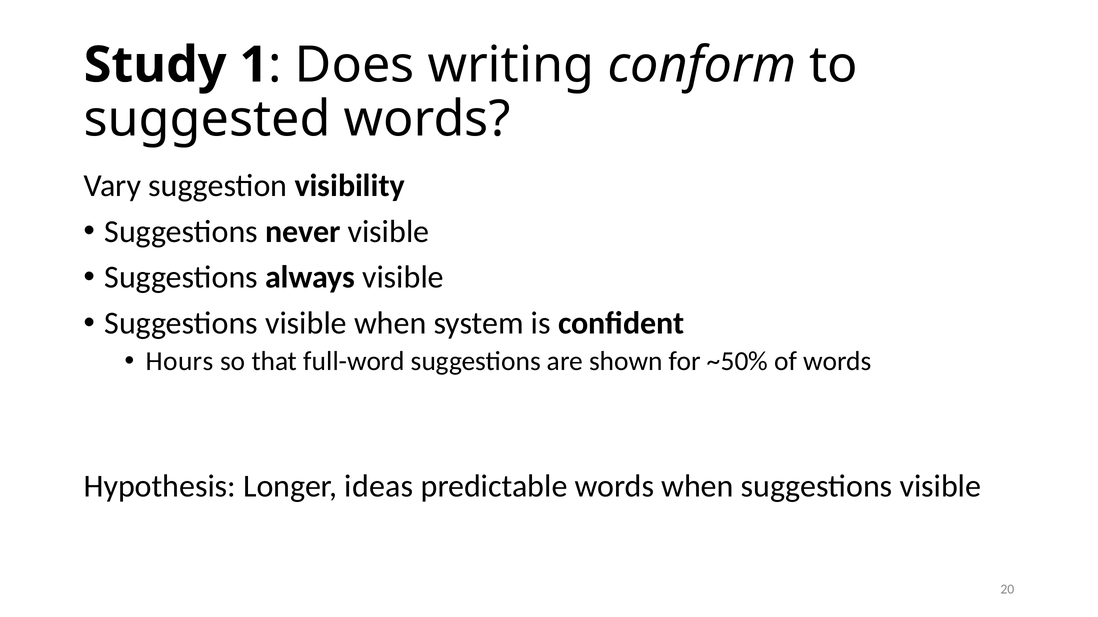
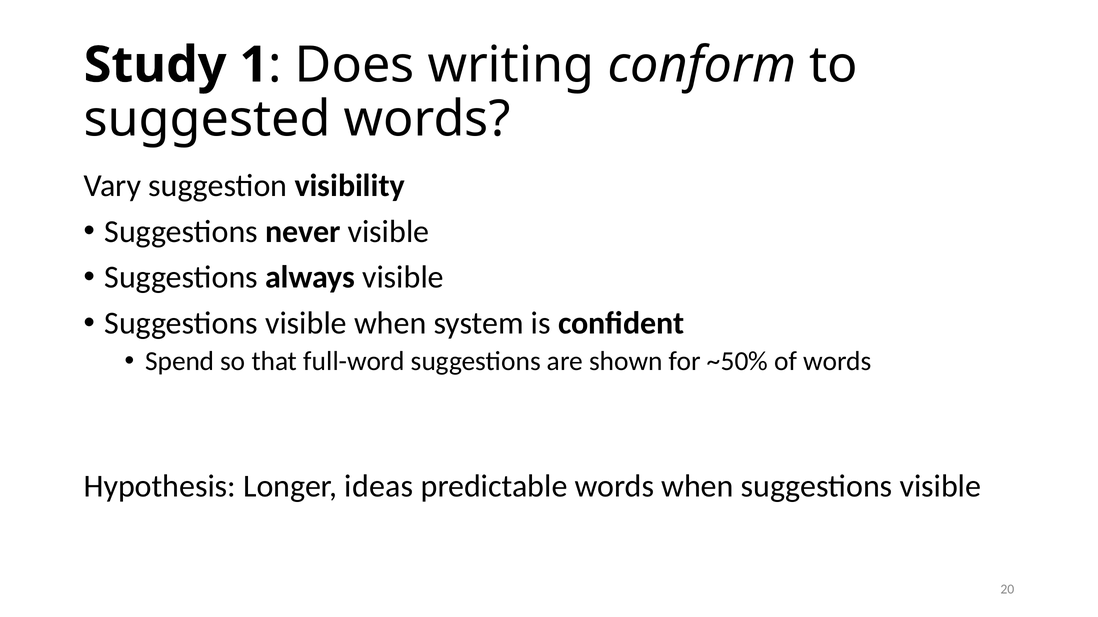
Hours: Hours -> Spend (180, 362)
